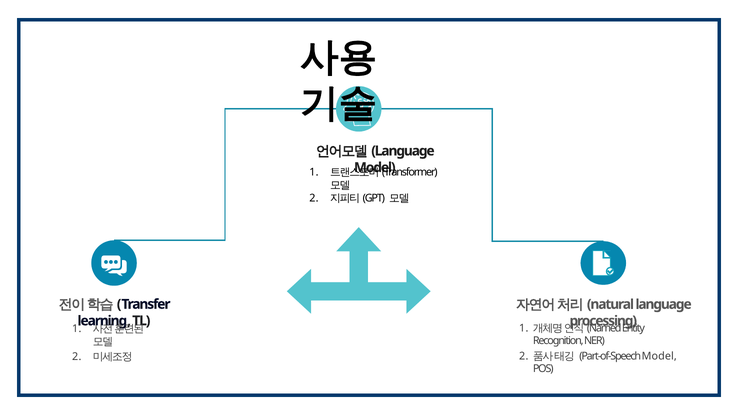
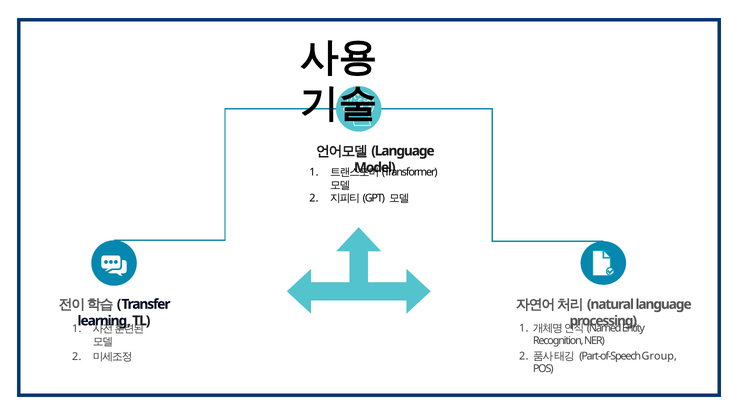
Part-of-Speech Model: Model -> Group (659, 356)
